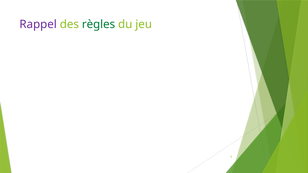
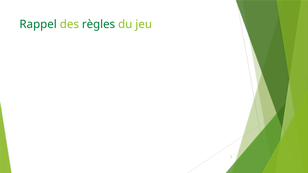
Rappel colour: purple -> green (38, 24)
